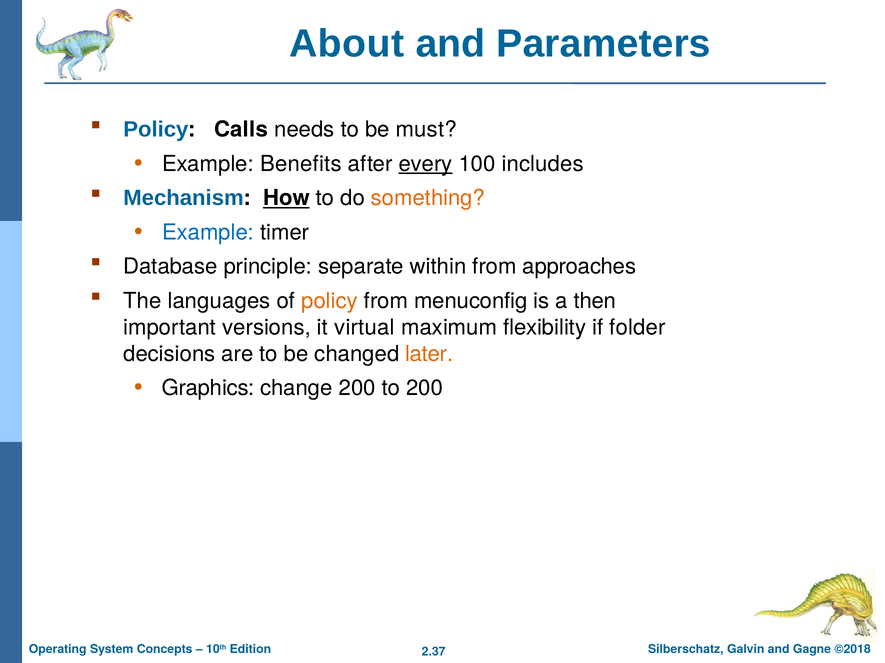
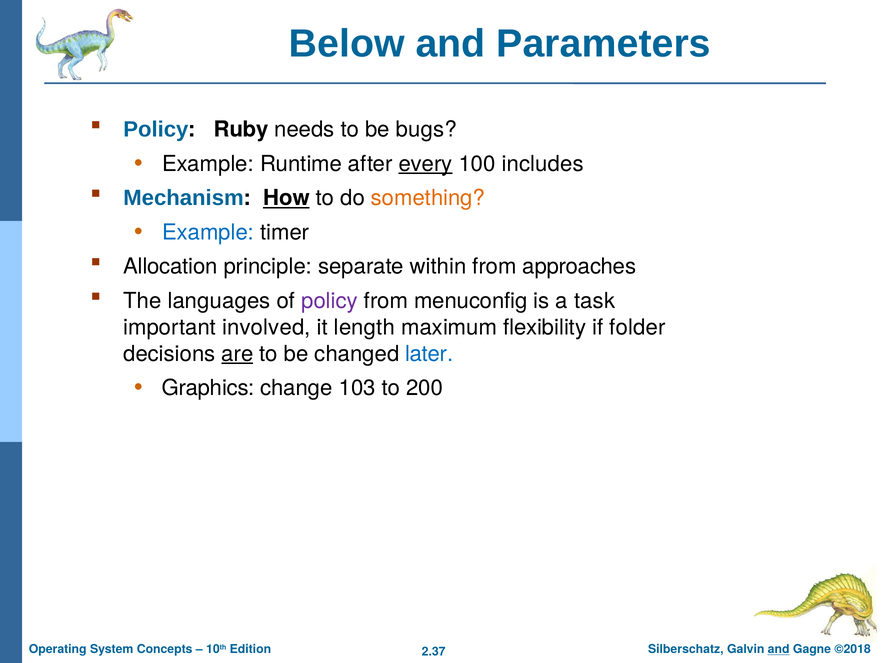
About: About -> Below (347, 44)
Calls: Calls -> Ruby (241, 130)
must: must -> bugs (426, 130)
Benefits: Benefits -> Runtime (301, 164)
Database: Database -> Allocation (170, 267)
policy colour: orange -> purple (330, 301)
then: then -> task (595, 301)
versions: versions -> involved (266, 328)
virtual: virtual -> length (364, 328)
are underline: none -> present (237, 354)
later colour: orange -> blue (429, 354)
change 200: 200 -> 103 (357, 389)
and underline: none -> present (779, 650)
